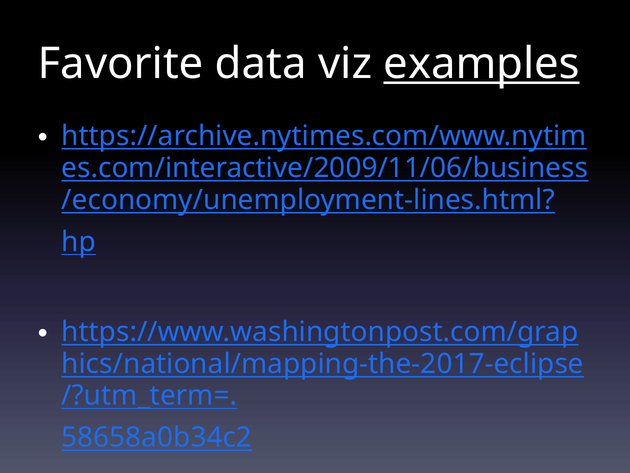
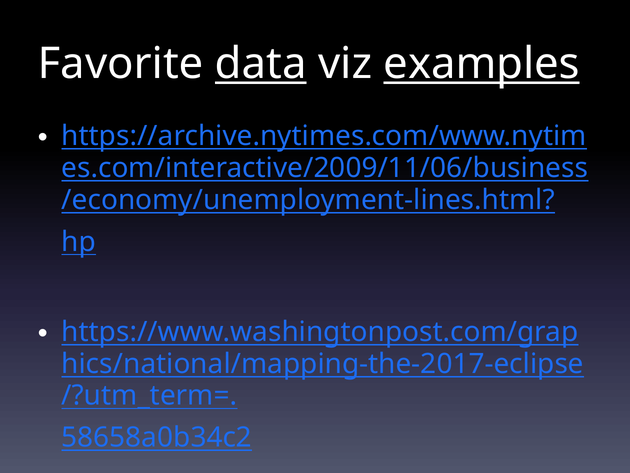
data underline: none -> present (261, 64)
